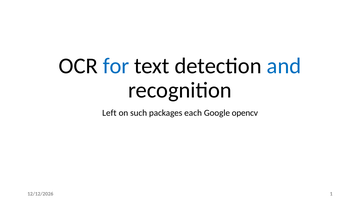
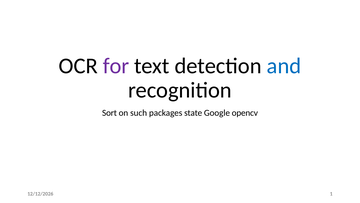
for colour: blue -> purple (116, 66)
Left: Left -> Sort (109, 113)
each: each -> state (193, 113)
